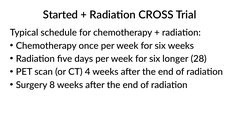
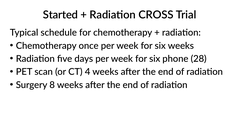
longer: longer -> phone (175, 59)
